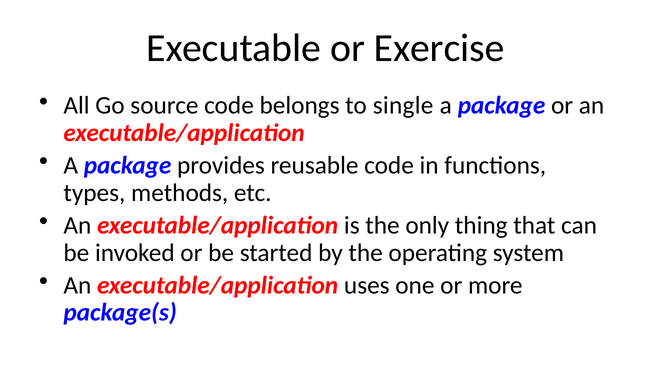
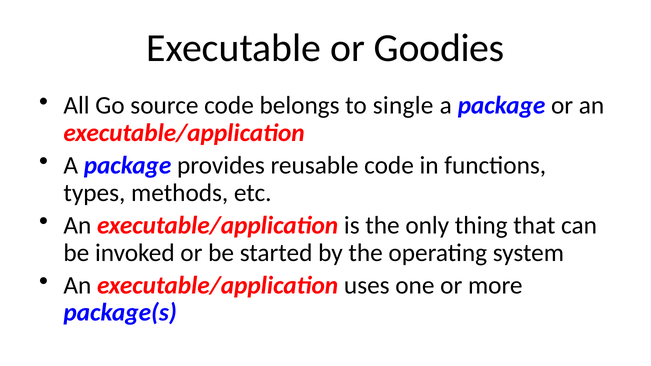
Exercise: Exercise -> Goodies (439, 48)
